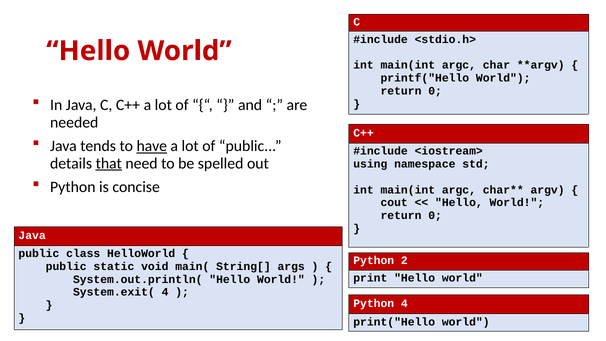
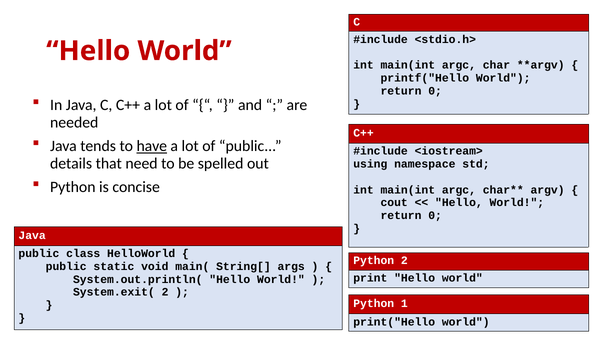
that underline: present -> none (109, 163)
System.exit( 4: 4 -> 2 (165, 292)
Python 4: 4 -> 1 (404, 303)
